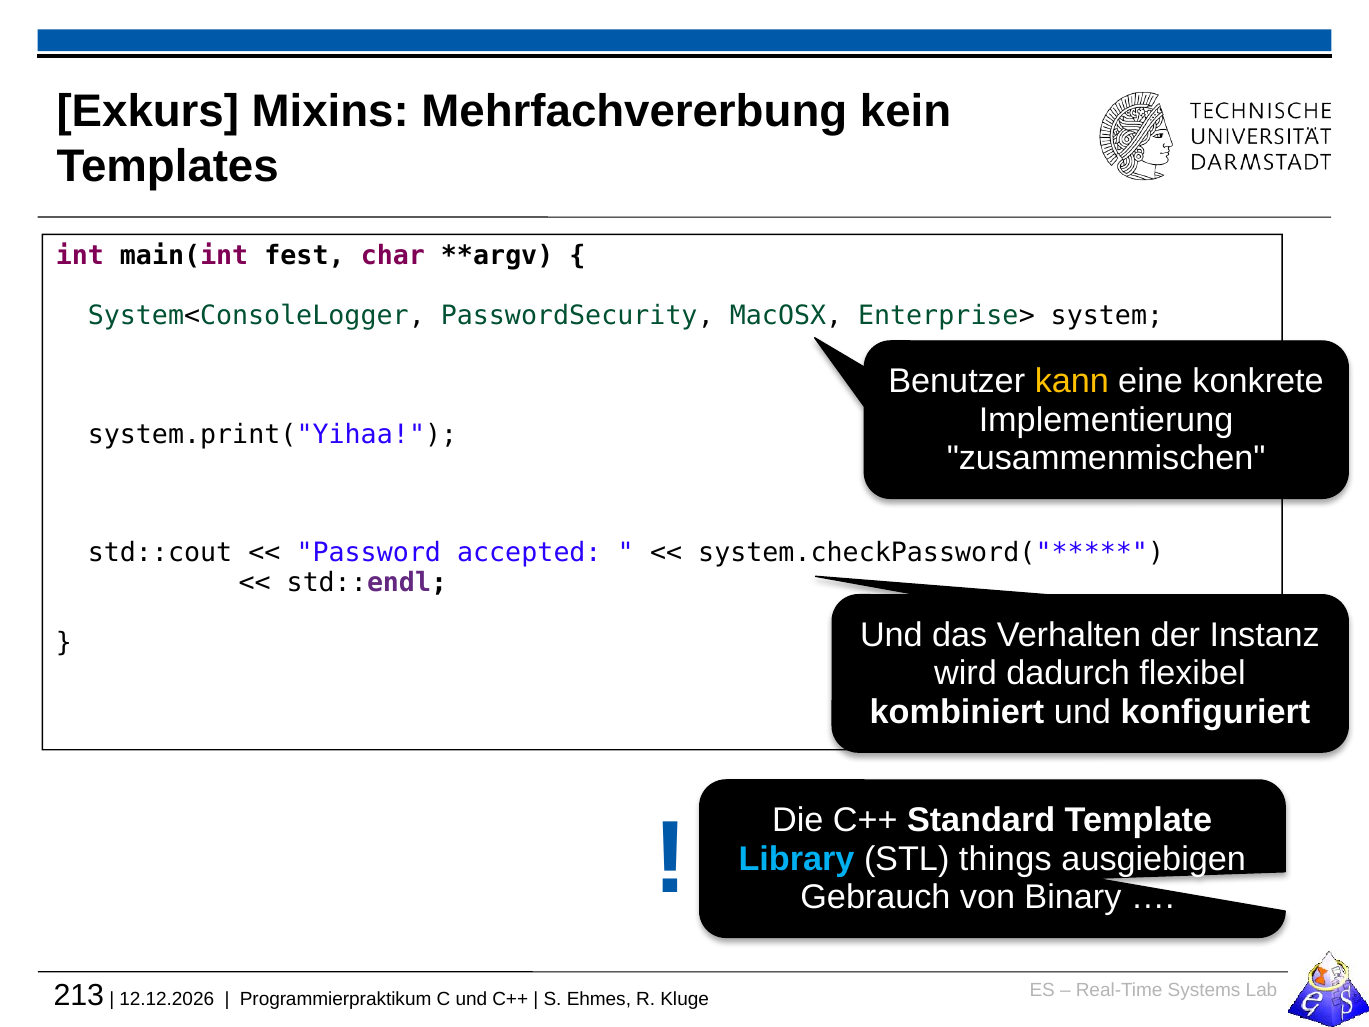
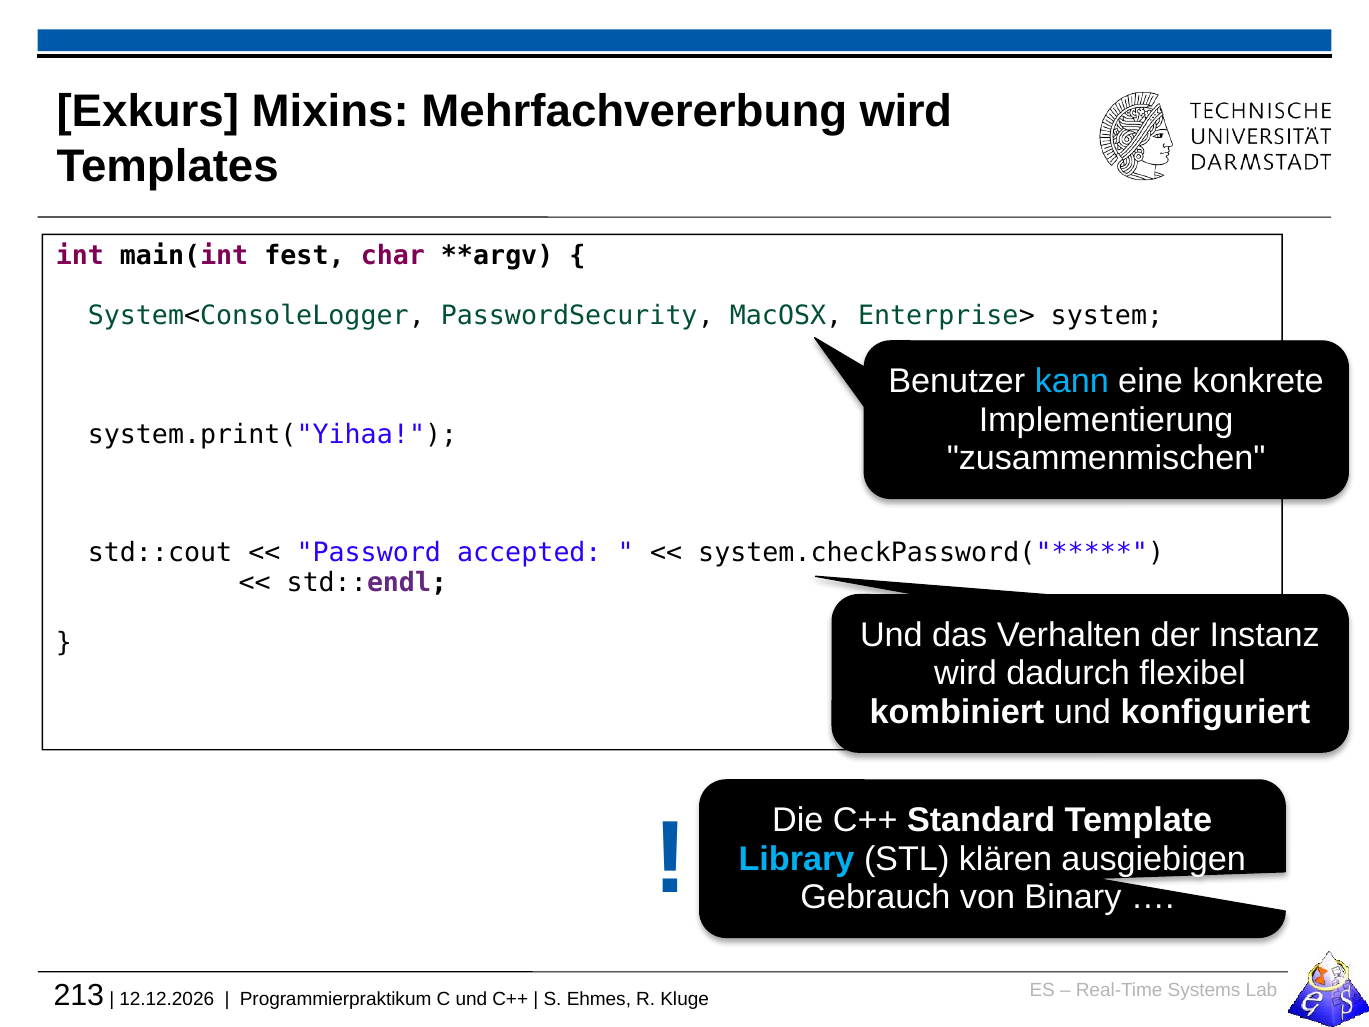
Mehrfachvererbung kein: kein -> wird (906, 112)
kann colour: yellow -> light blue (1072, 381)
things: things -> klären (1005, 859)
